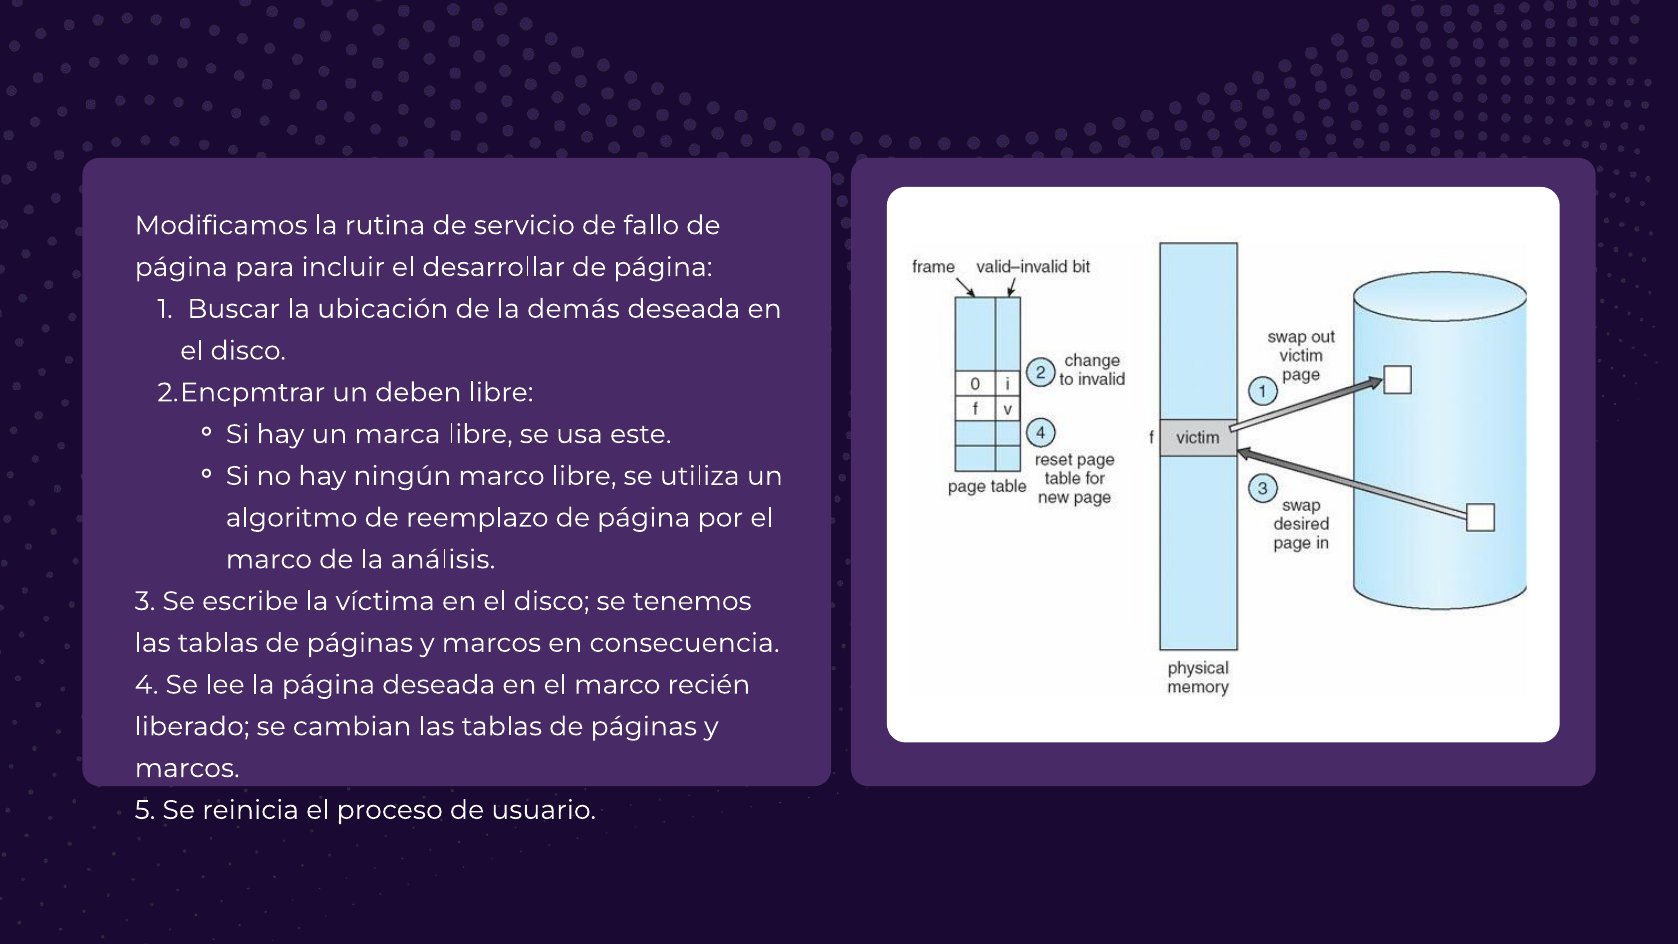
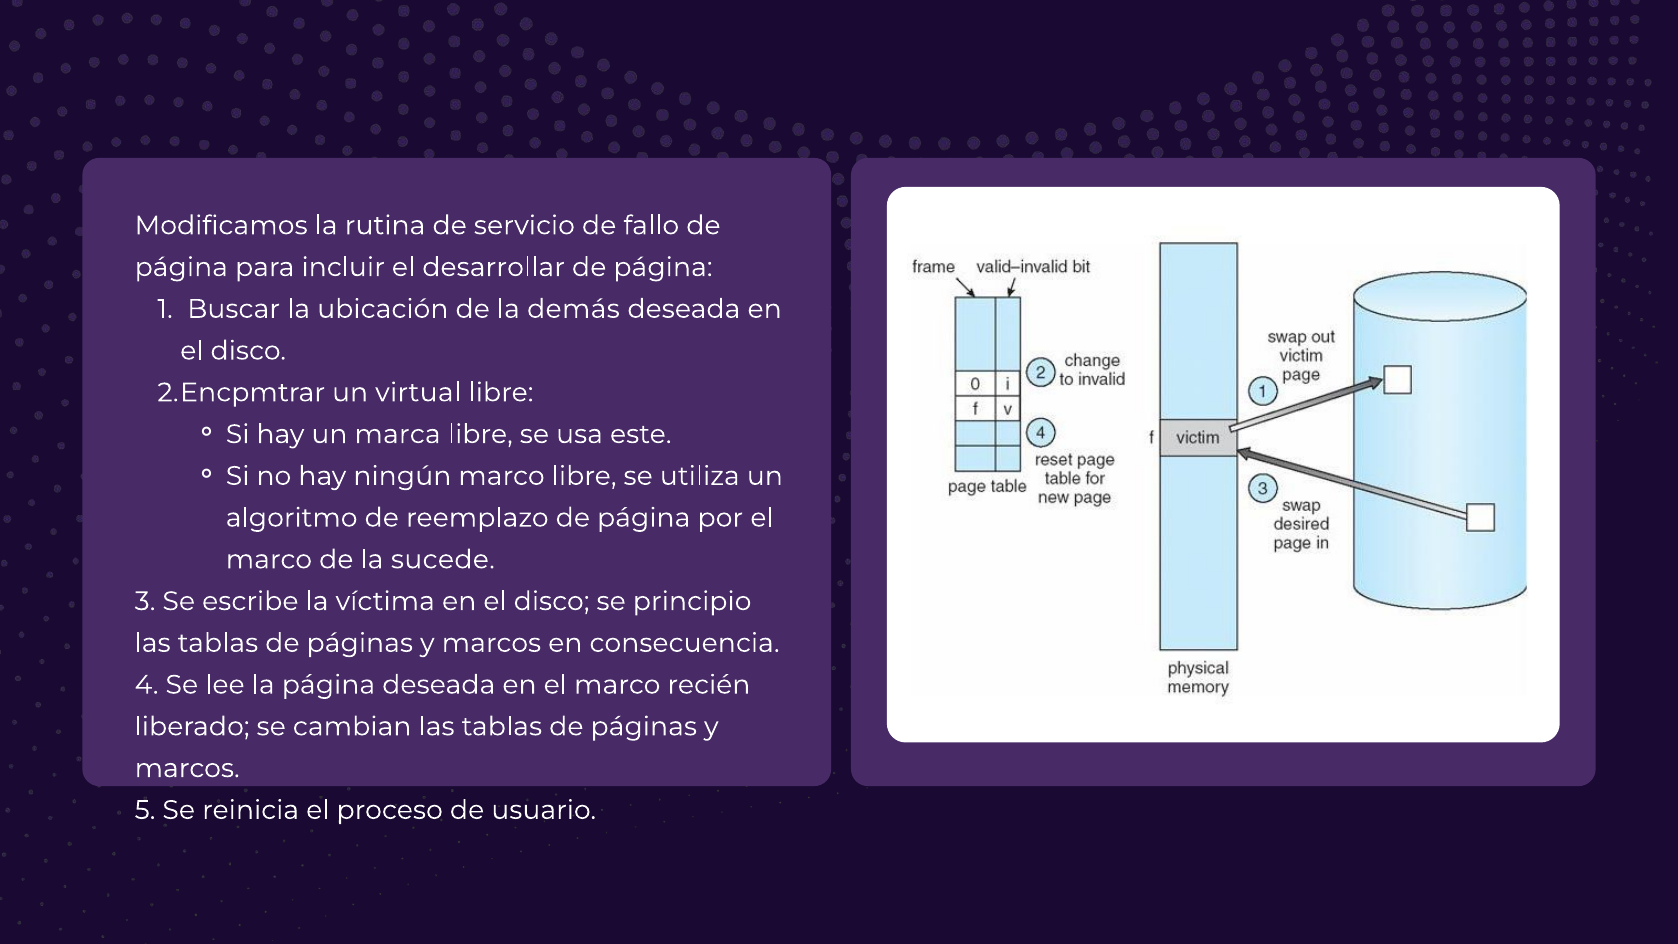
deben: deben -> virtual (418, 392)
análisis: análisis -> sucede (443, 559)
tenemos: tenemos -> principio (692, 601)
